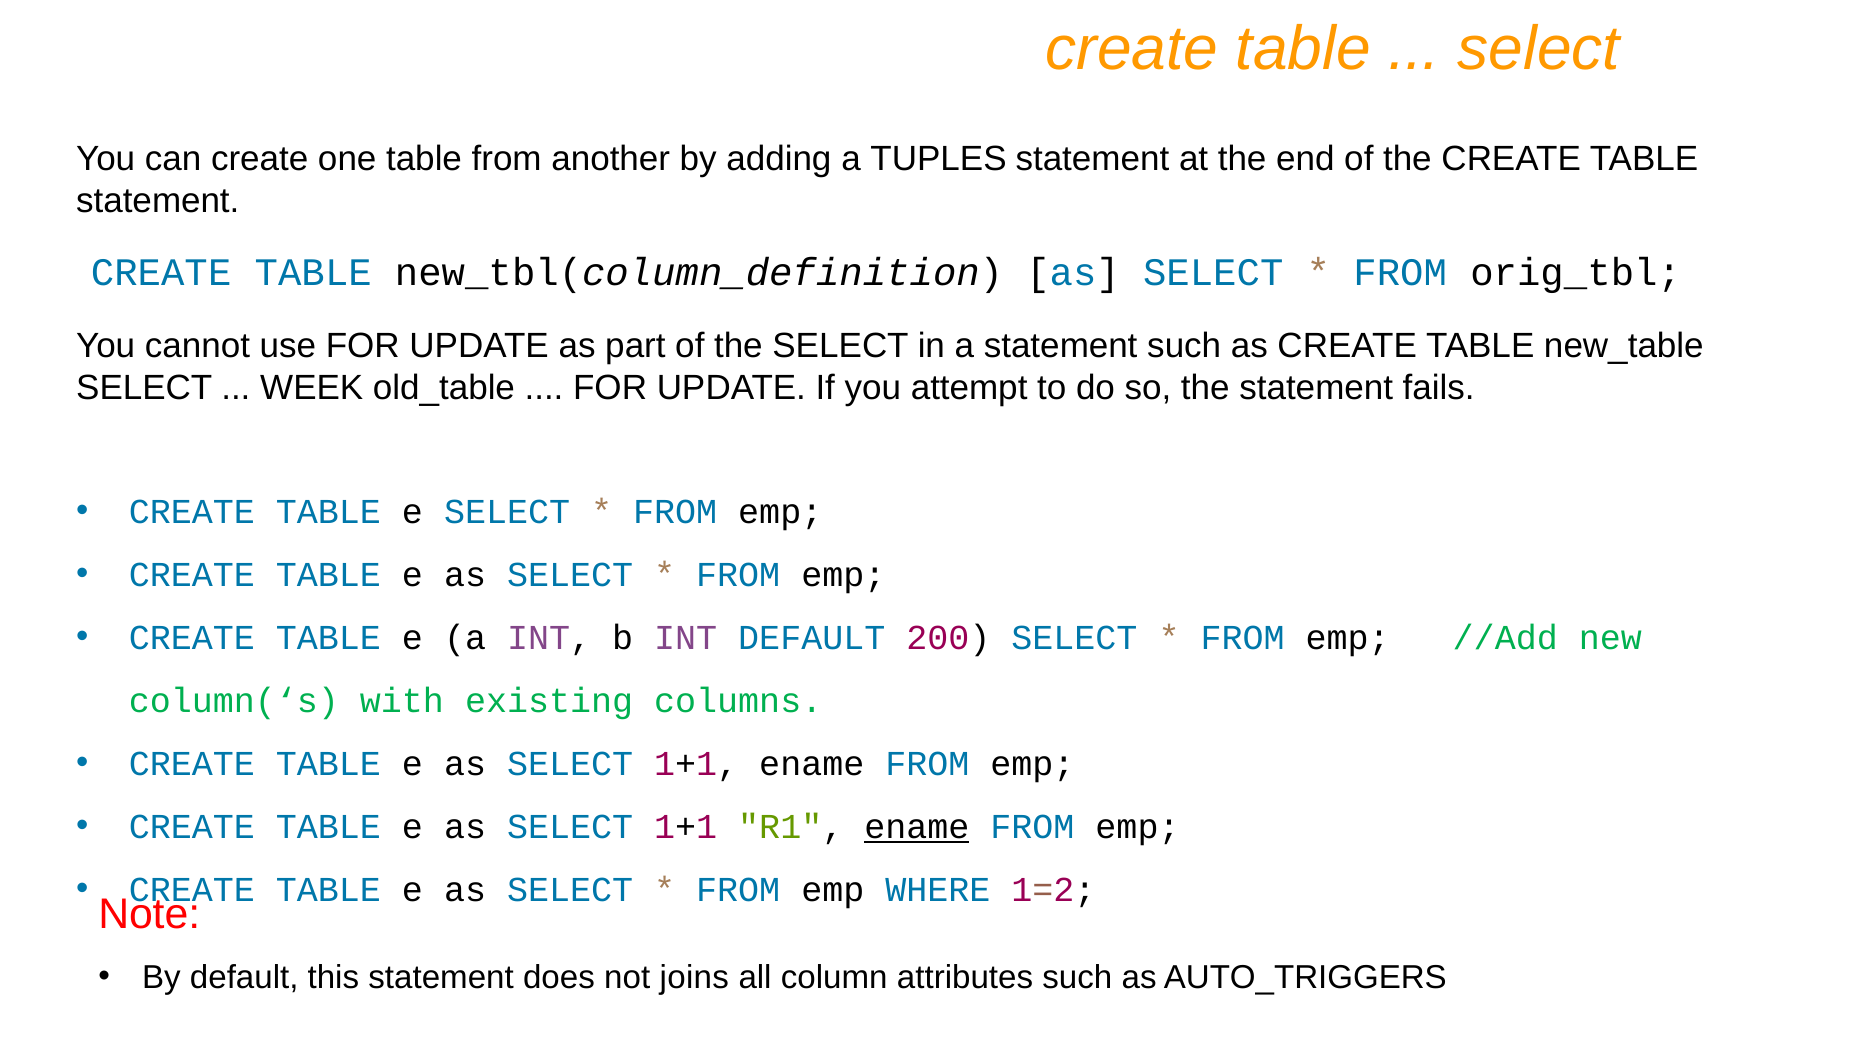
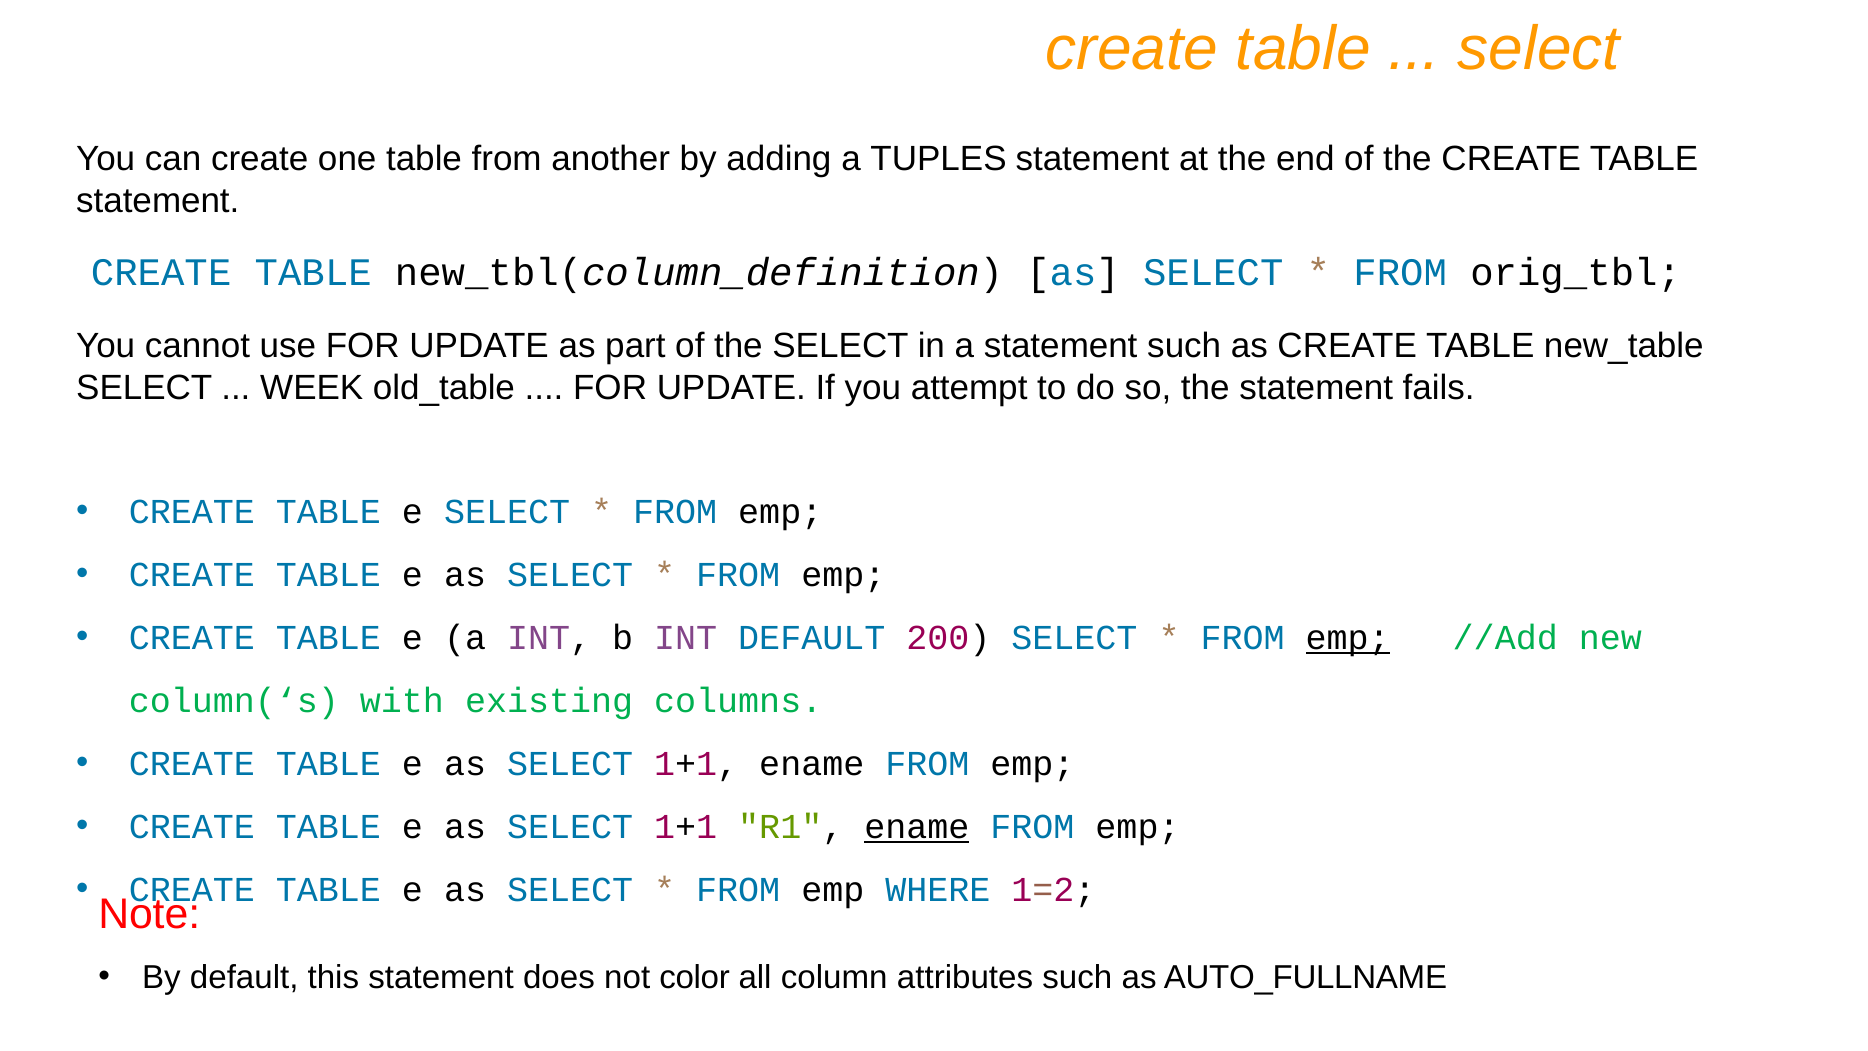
emp underline: none -> present (1348, 638)
joins: joins -> color (695, 977)
AUTO_TRIGGERS: AUTO_TRIGGERS -> AUTO_FULLNAME (1305, 977)
